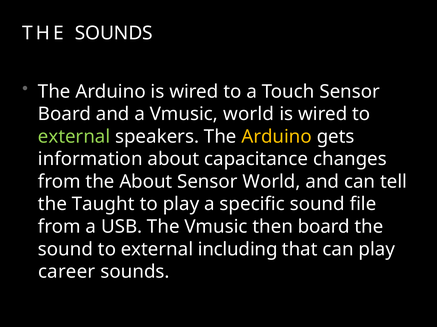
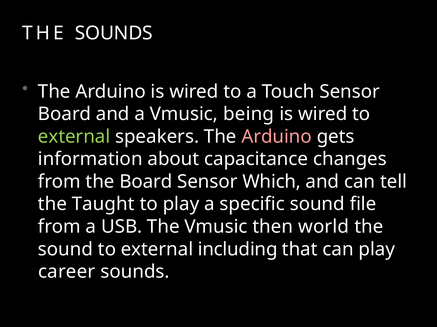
Vmusic world: world -> being (249, 114)
Arduino colour: yellow -> pink (277, 137)
the About: About -> Board (146, 182)
Sensor World: World -> Which (272, 182)
then board: board -> world (324, 227)
